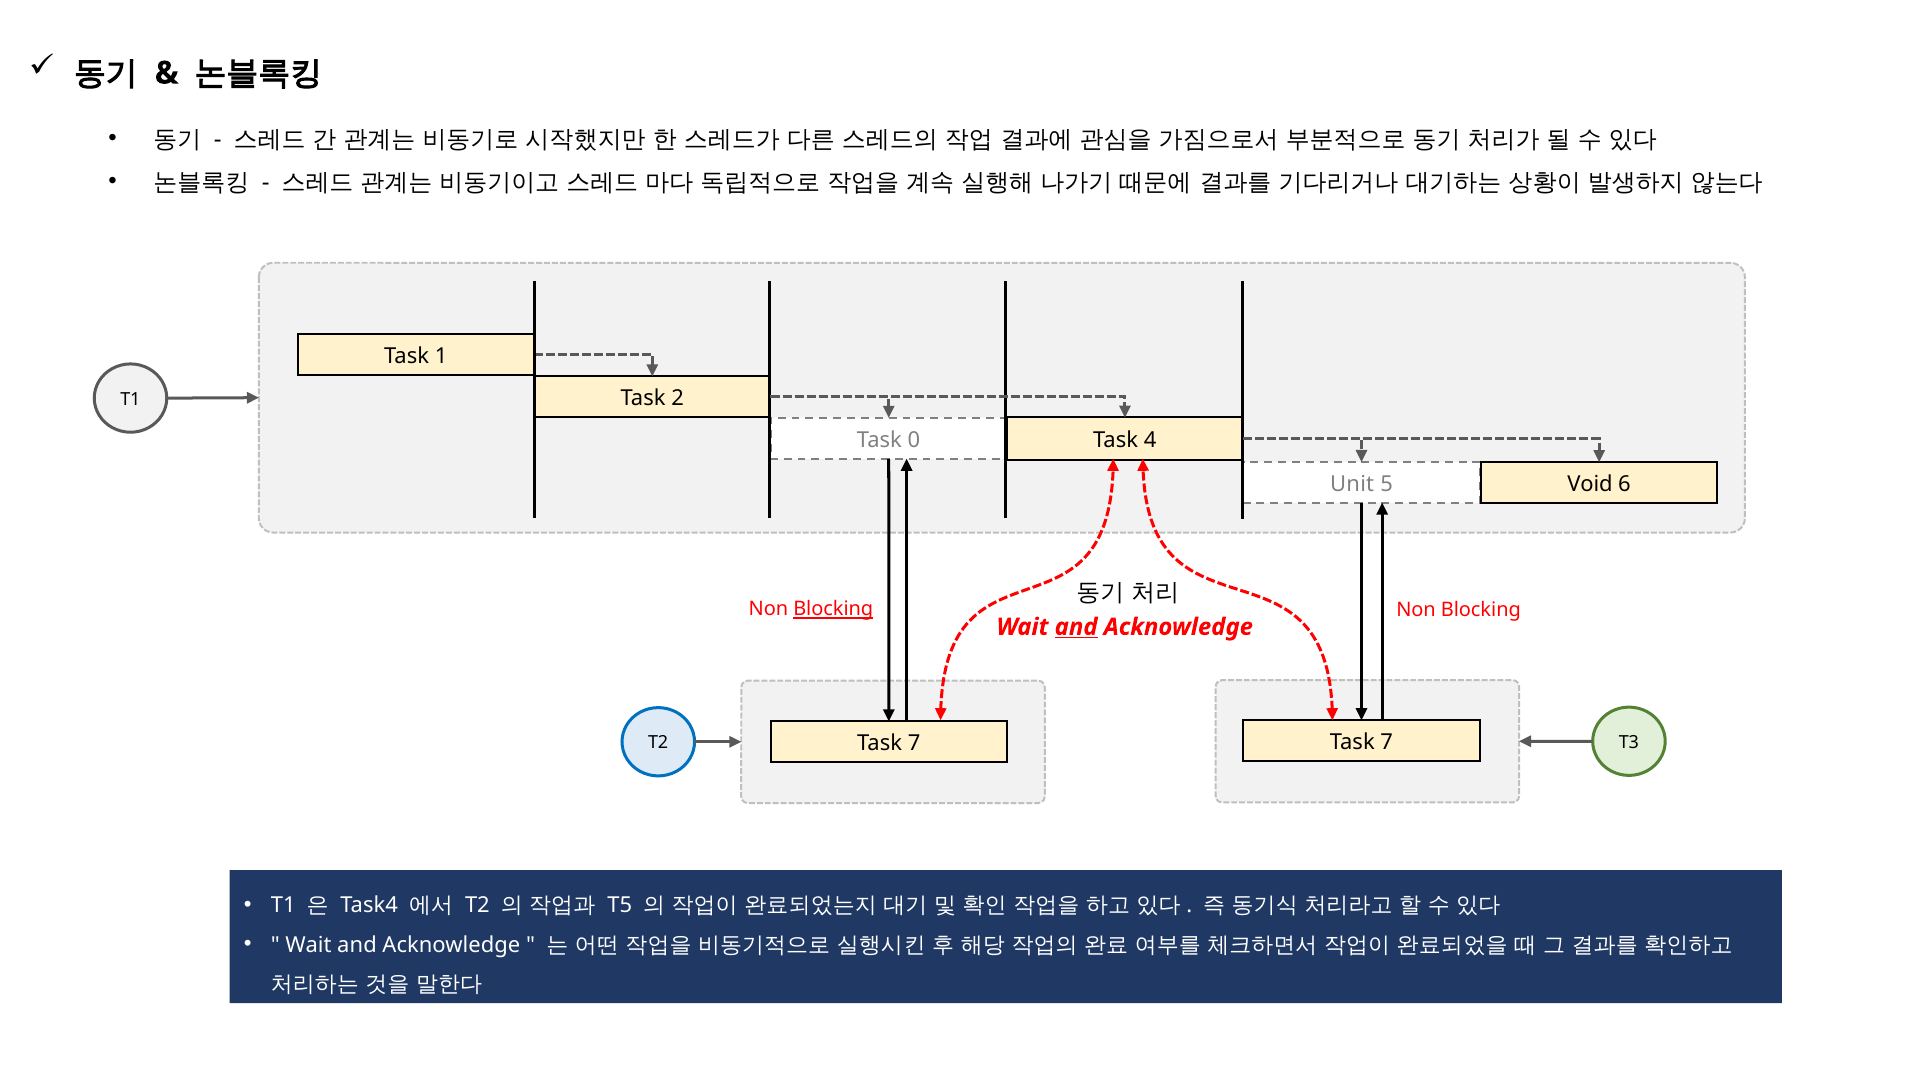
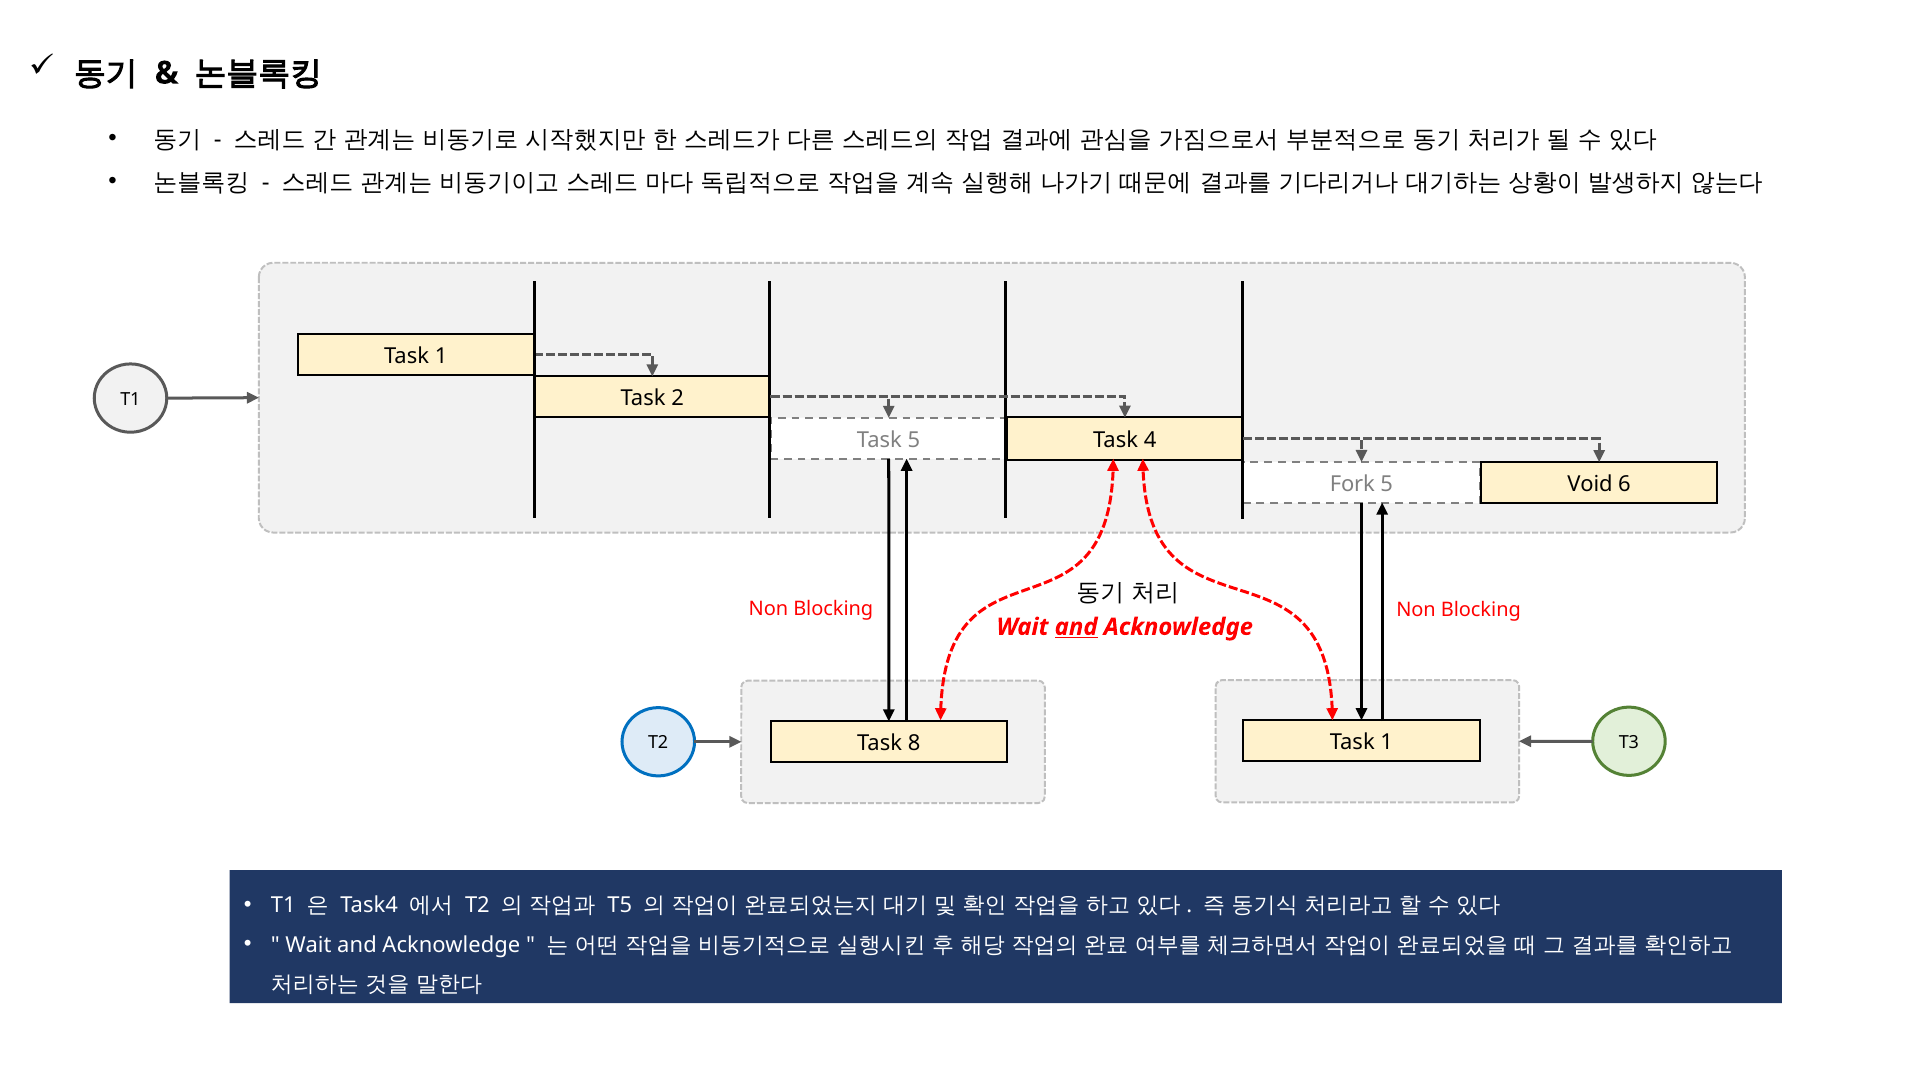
Task 0: 0 -> 5 (914, 440)
Unit: Unit -> Fork (1352, 484)
Blocking underline: present -> none (833, 609)
7: 7 -> 1 (1387, 742)
7: 7 -> 8 (914, 743)
